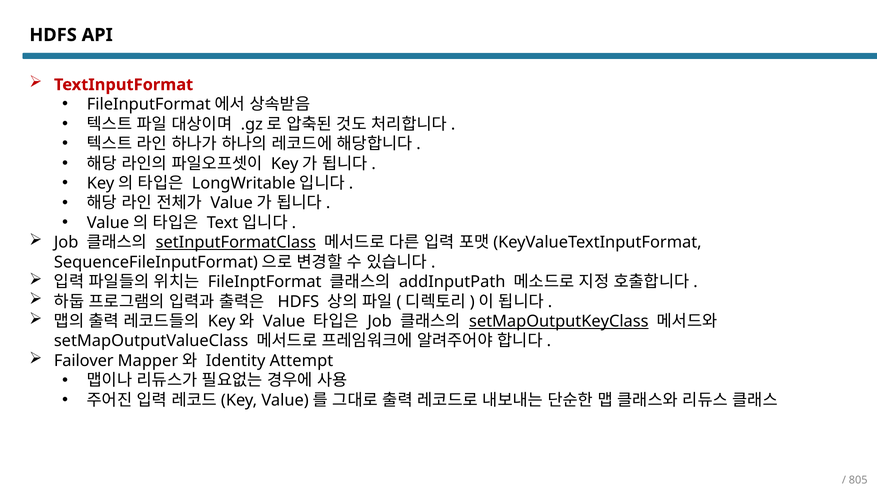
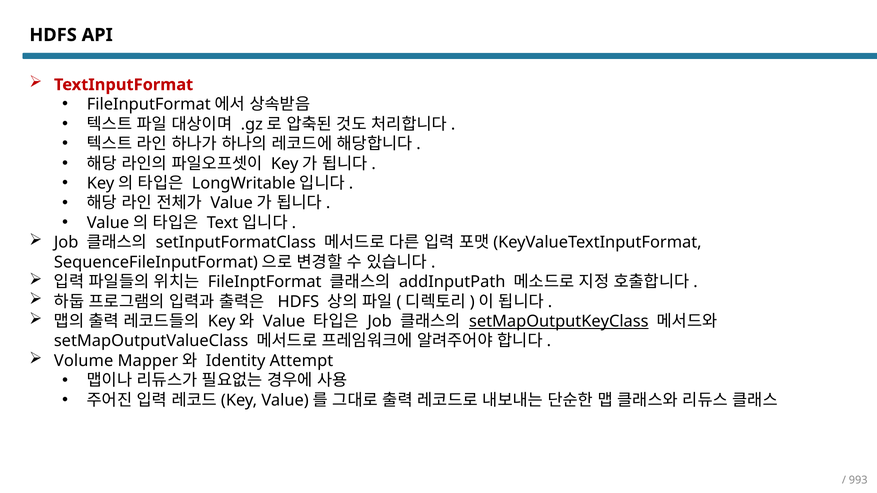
setInputFormatClass underline: present -> none (236, 243)
Failover: Failover -> Volume (84, 361)
805: 805 -> 993 (858, 481)
